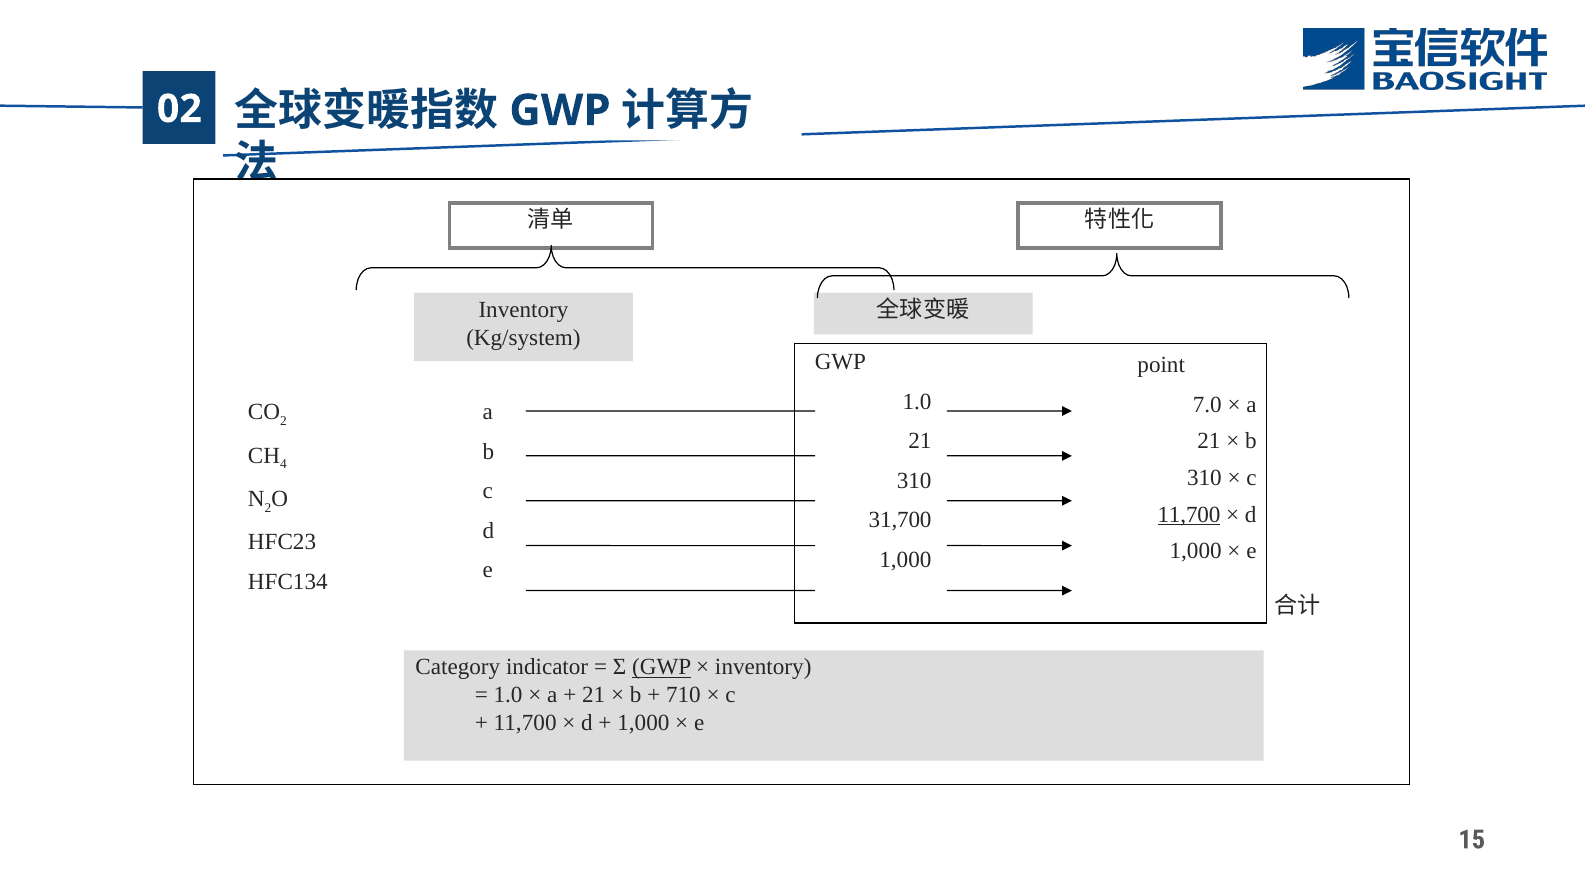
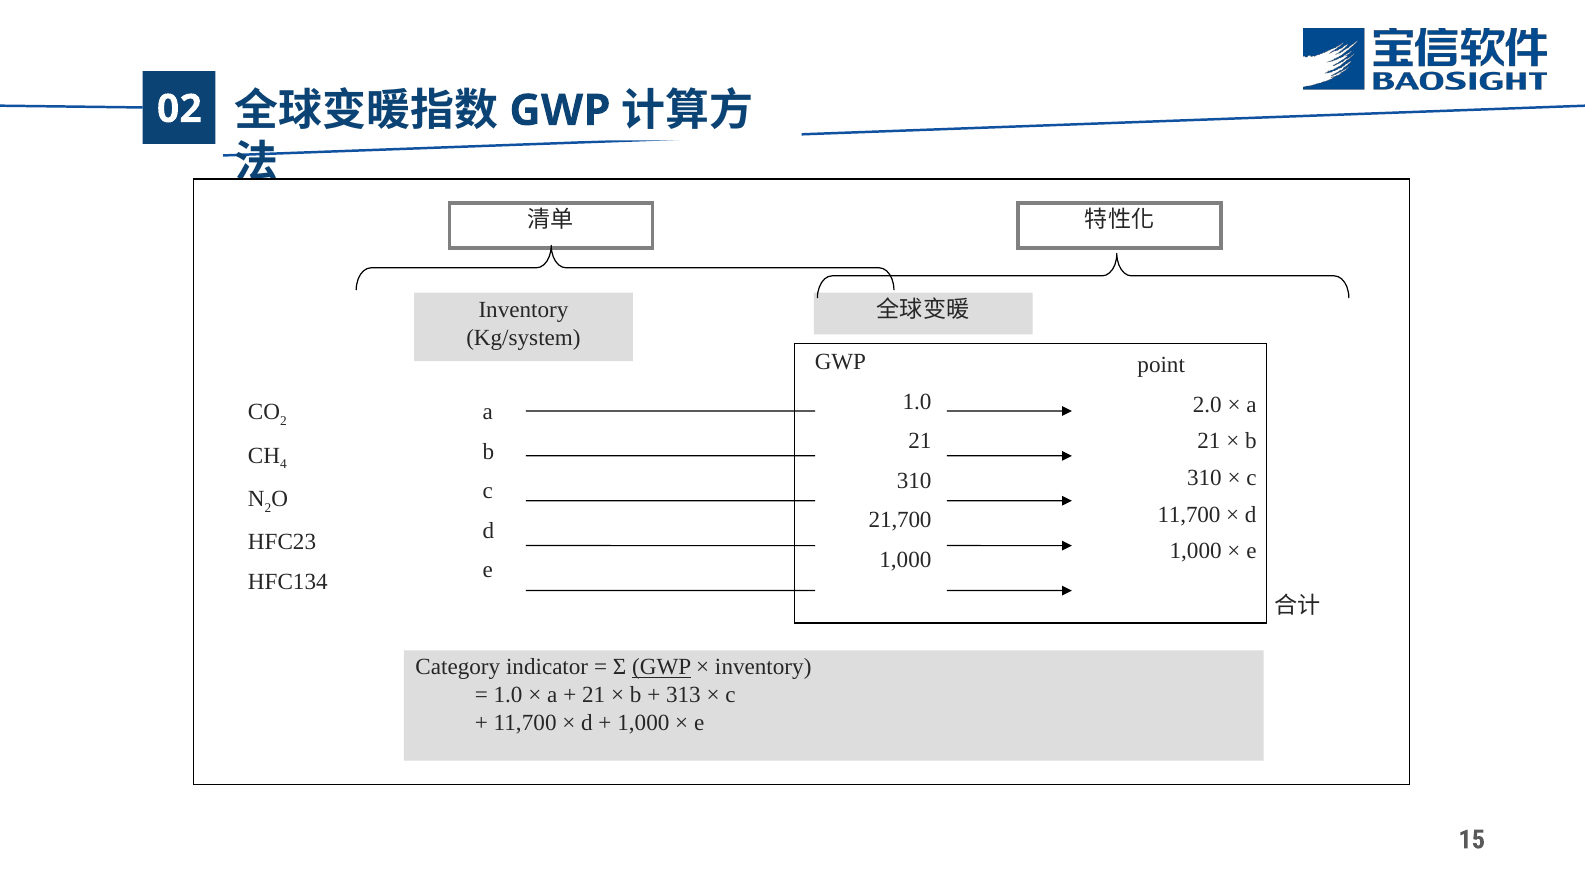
7.0: 7.0 -> 2.0 (1207, 404)
11,700 underline: present -> none (1189, 514)
31,700: 31,700 -> 21,700 (900, 520)
710: 710 -> 313 (683, 695)
